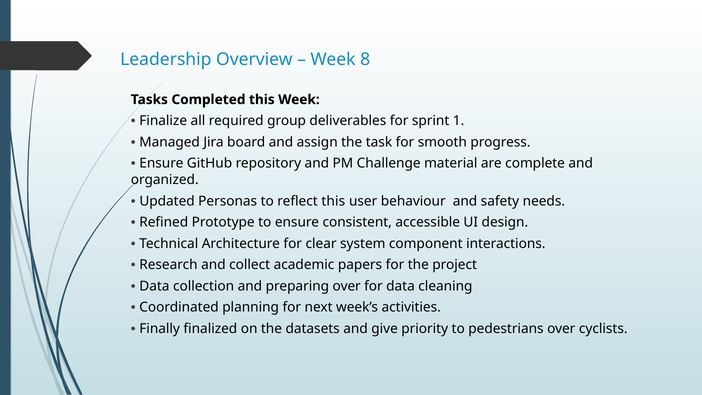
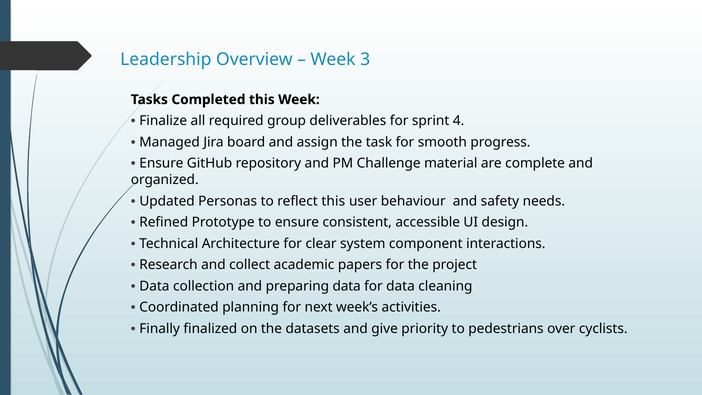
8: 8 -> 3 (365, 59)
1: 1 -> 4 (459, 121)
preparing over: over -> data (347, 286)
